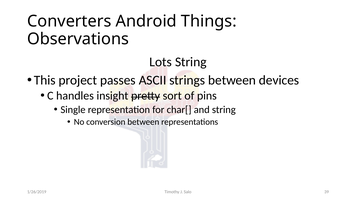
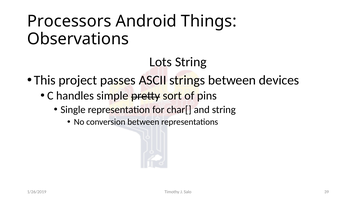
Converters: Converters -> Processors (69, 21)
insight: insight -> simple (112, 95)
